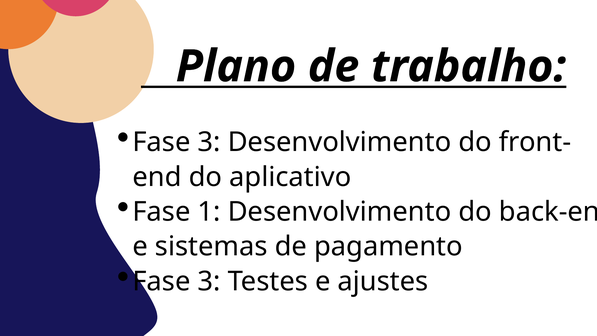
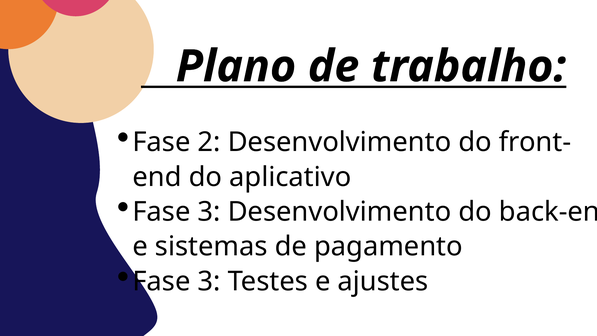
3: 3 -> 2 (209, 142)
1: 1 -> 3 (209, 212)
